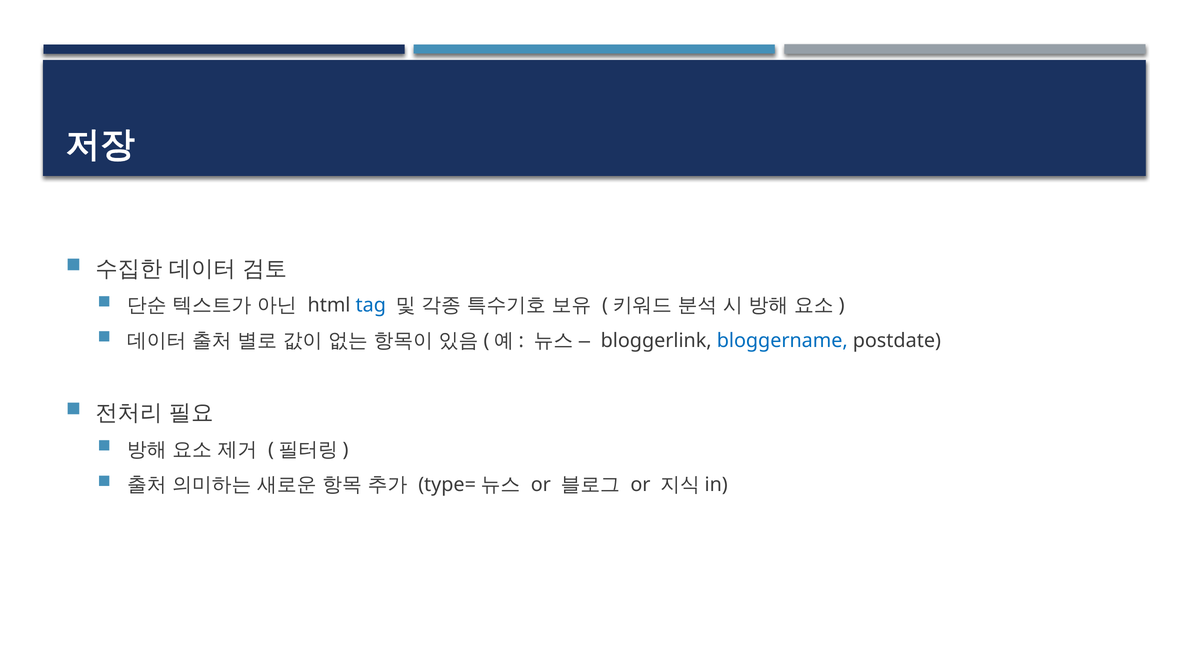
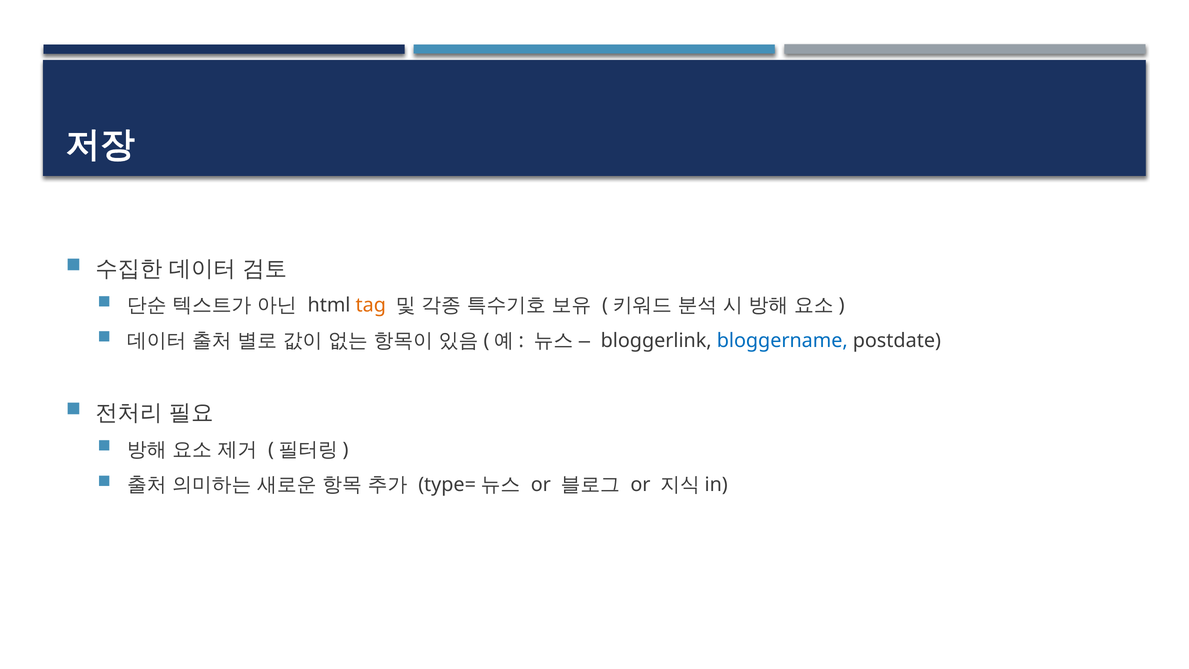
tag colour: blue -> orange (371, 305)
